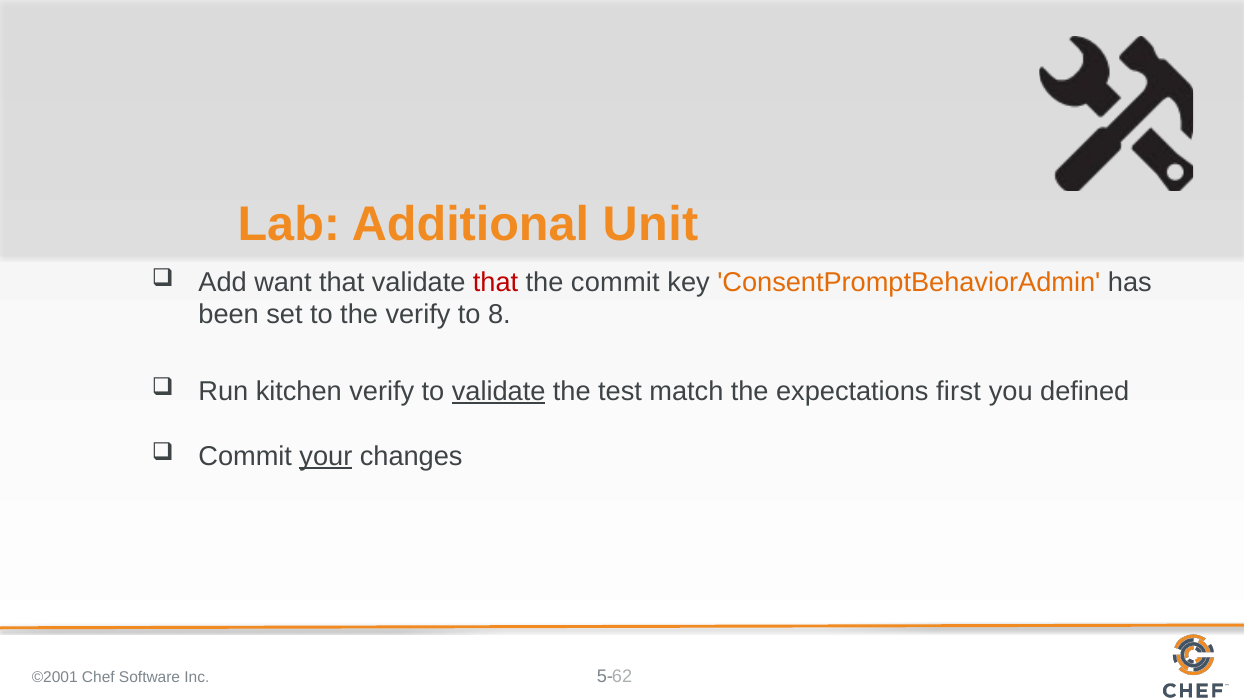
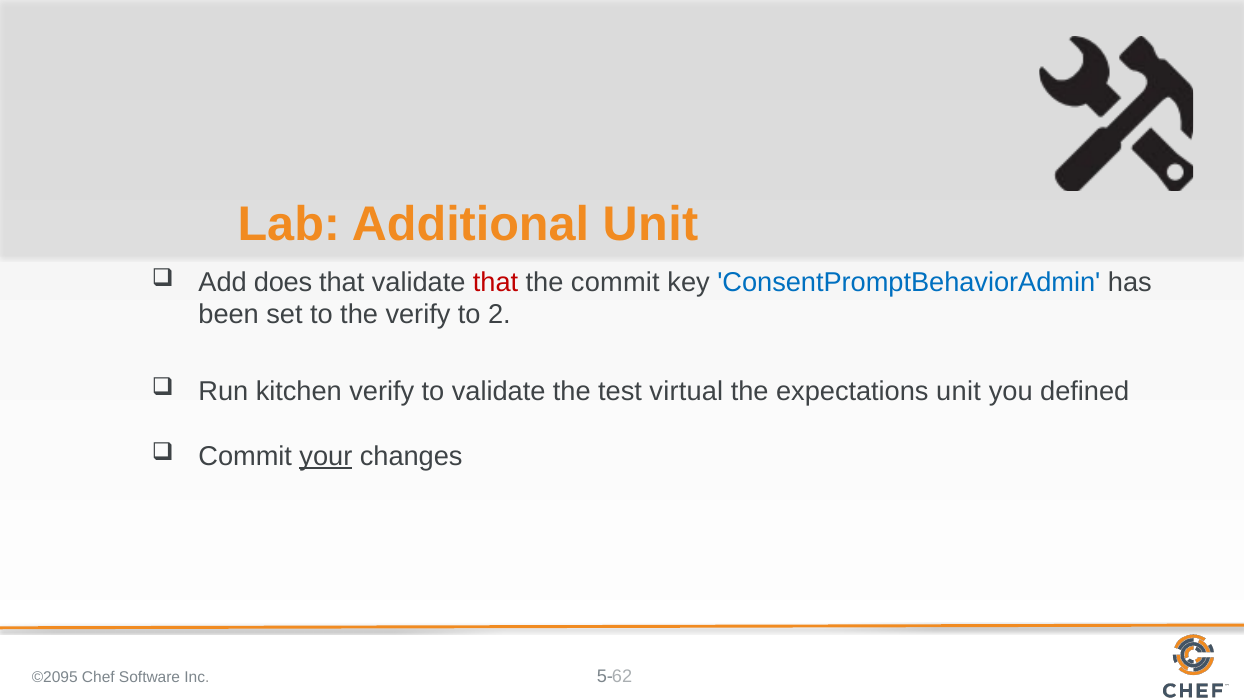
want: want -> does (283, 282)
ConsentPromptBehaviorAdmin colour: orange -> blue (909, 282)
8: 8 -> 2 (499, 315)
validate underline: present -> none (499, 391)
match: match -> virtual (686, 391)
expectations first: first -> unit (959, 391)
©2001: ©2001 -> ©2095 (55, 677)
